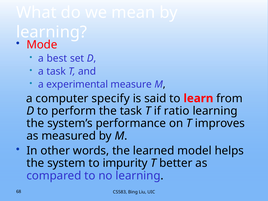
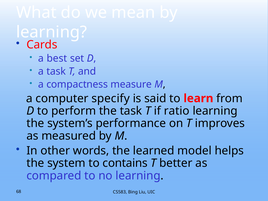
Mode: Mode -> Cards (42, 45)
experimental: experimental -> compactness (77, 84)
impurity: impurity -> contains (125, 163)
